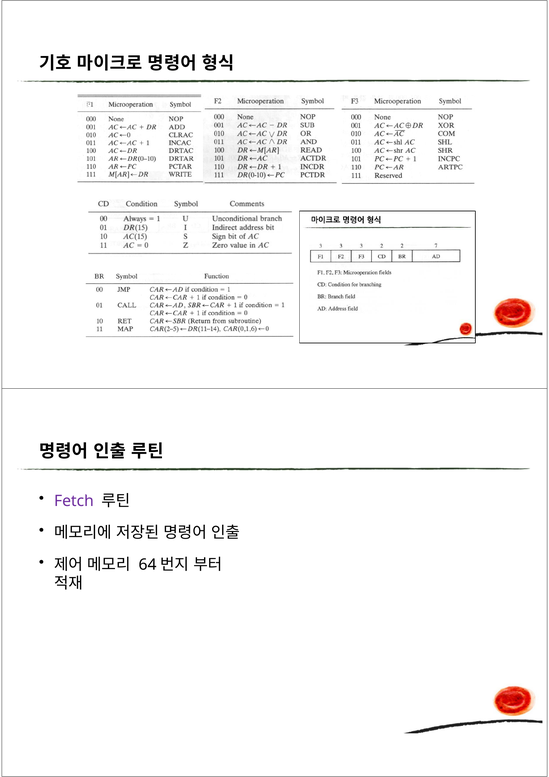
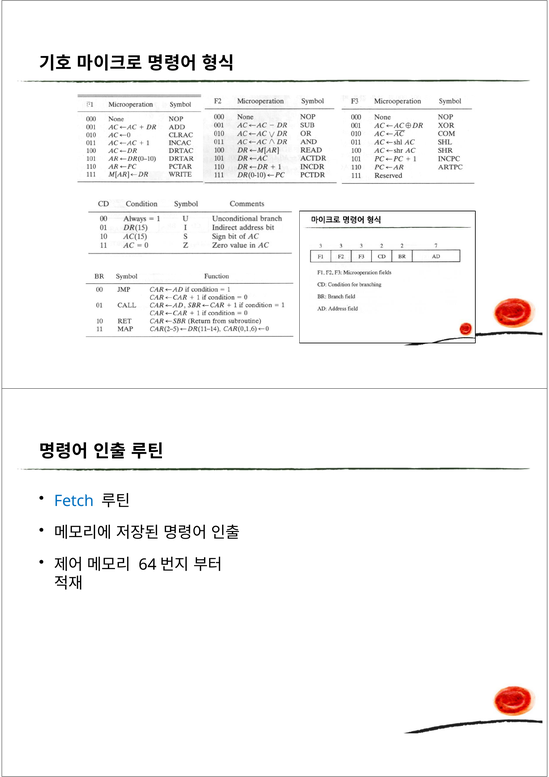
Fetch colour: purple -> blue (74, 501)
